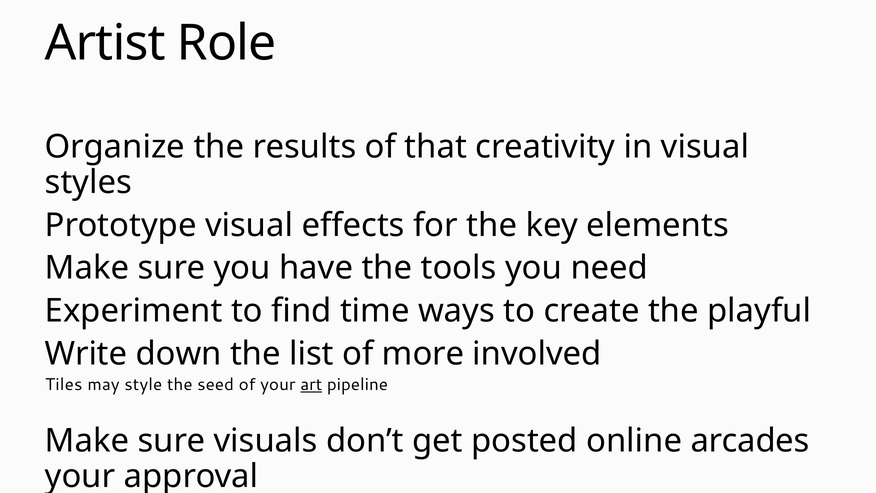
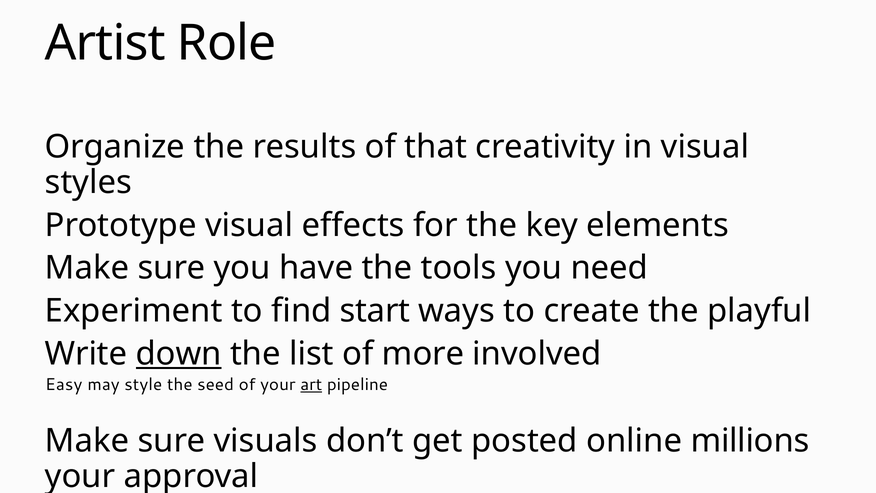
time: time -> start (375, 311)
down underline: none -> present (179, 354)
Tiles: Tiles -> Easy (64, 384)
arcades: arcades -> millions (750, 441)
